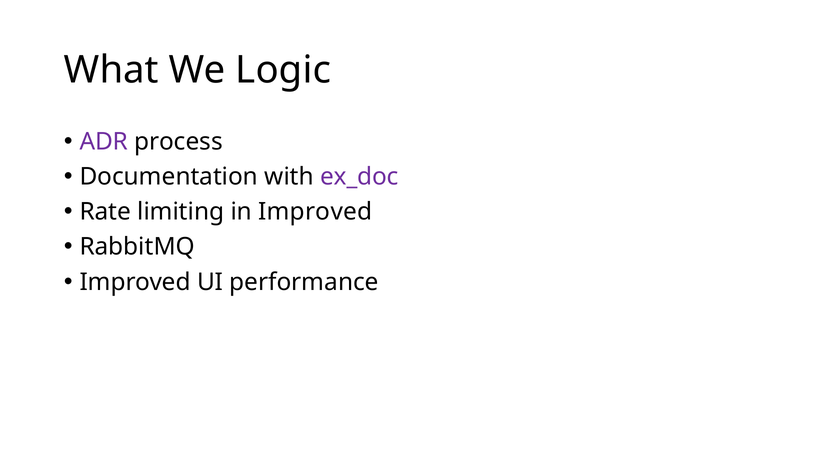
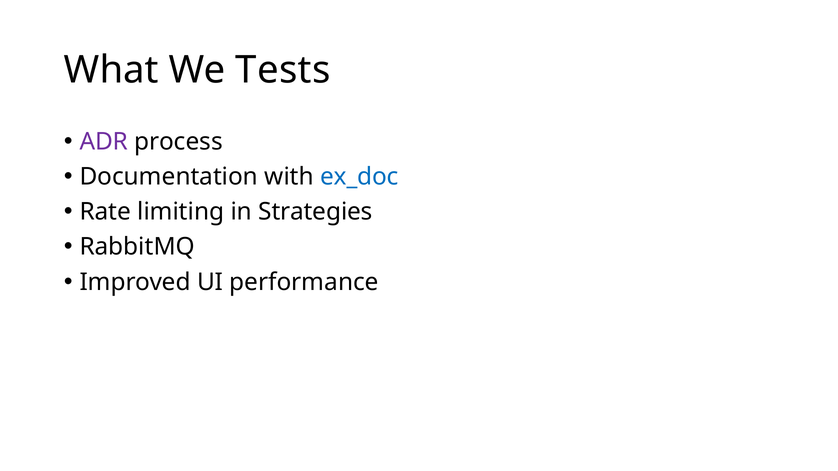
Logic: Logic -> Tests (283, 70)
ex_doc colour: purple -> blue (359, 177)
in Improved: Improved -> Strategies (315, 212)
